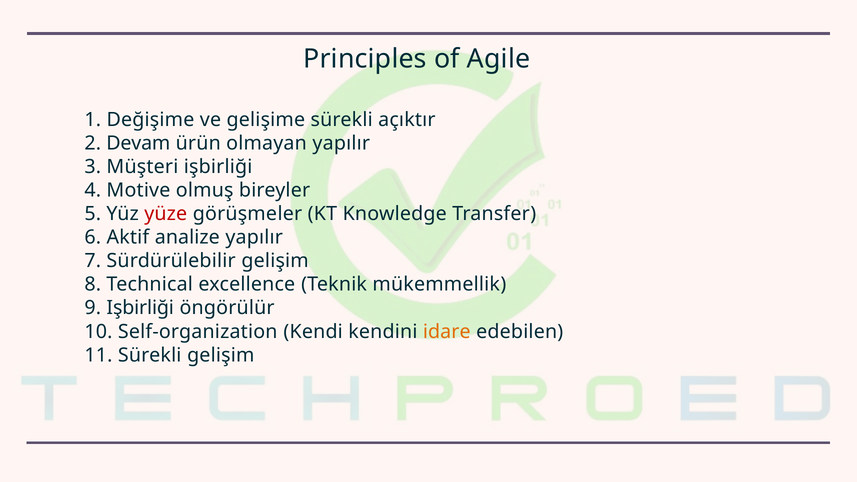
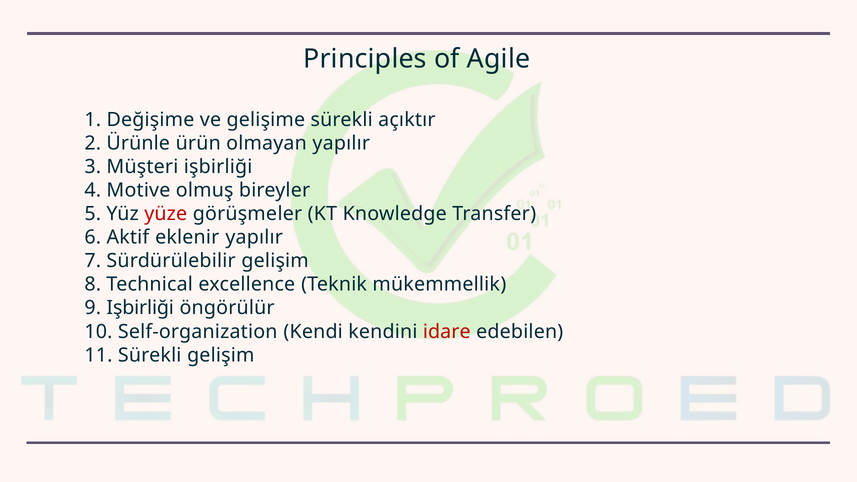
Devam: Devam -> Ürünle (138, 143)
analize: analize -> eklenir (187, 237)
idare colour: orange -> red (447, 332)
